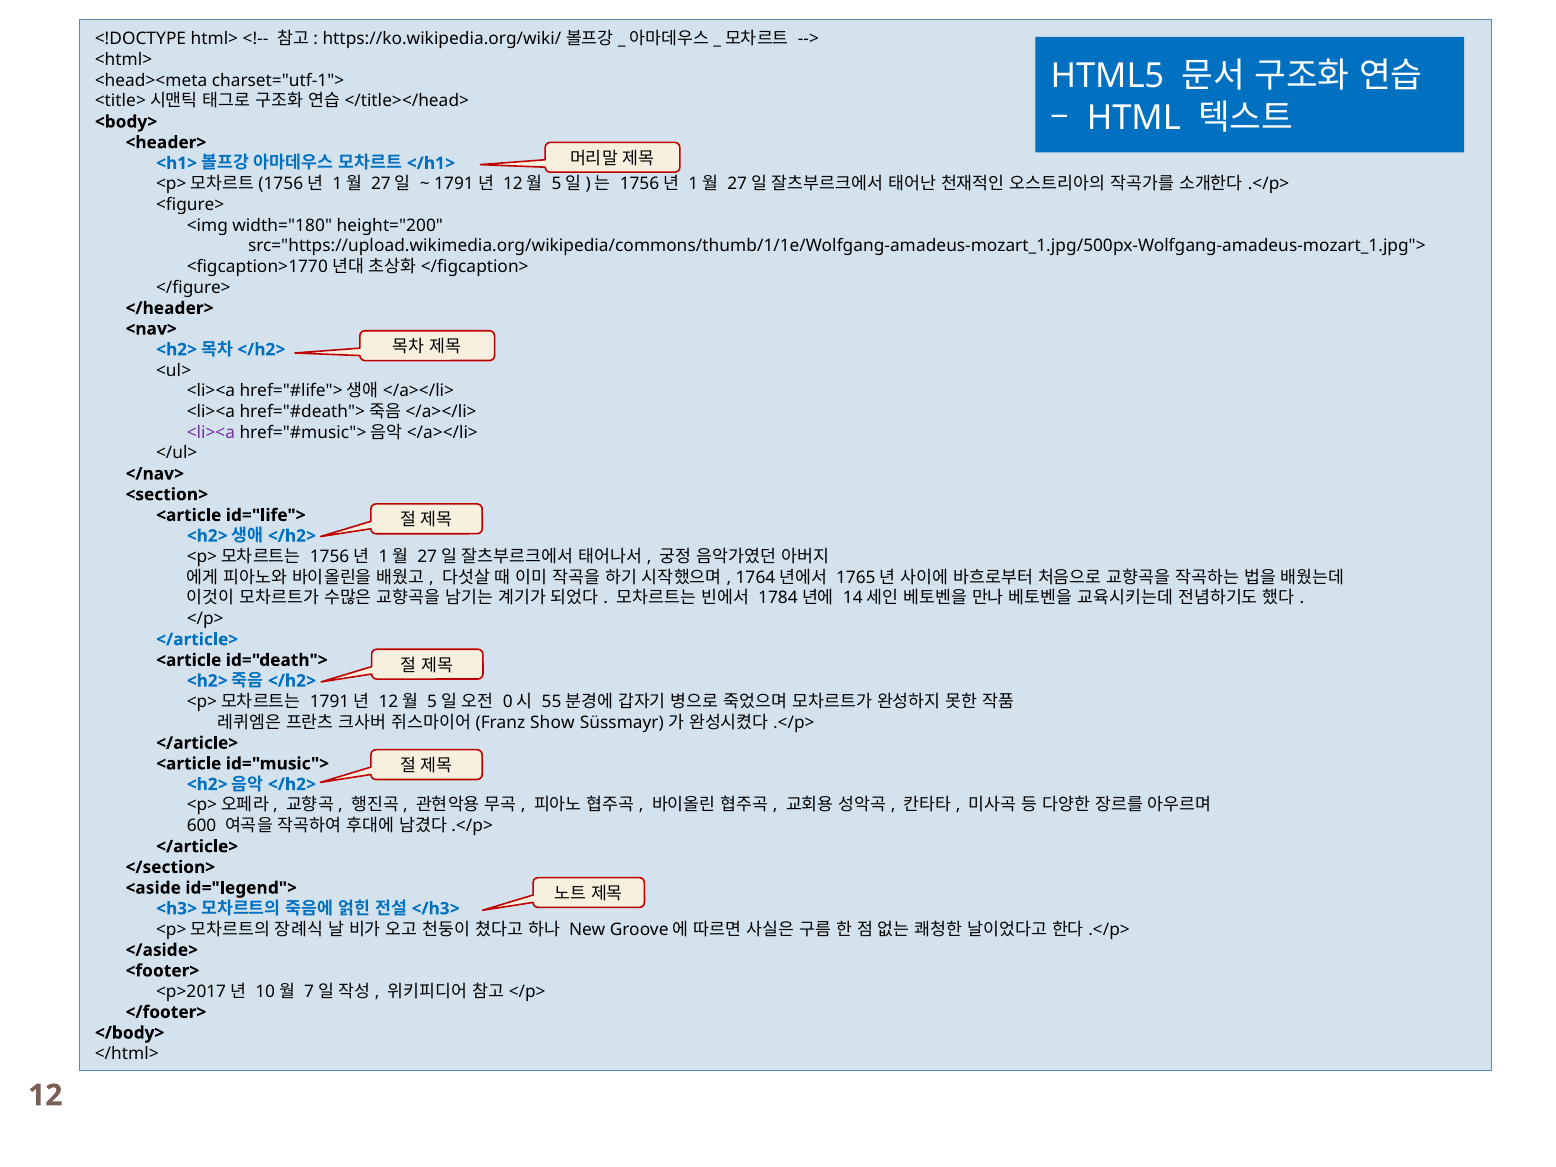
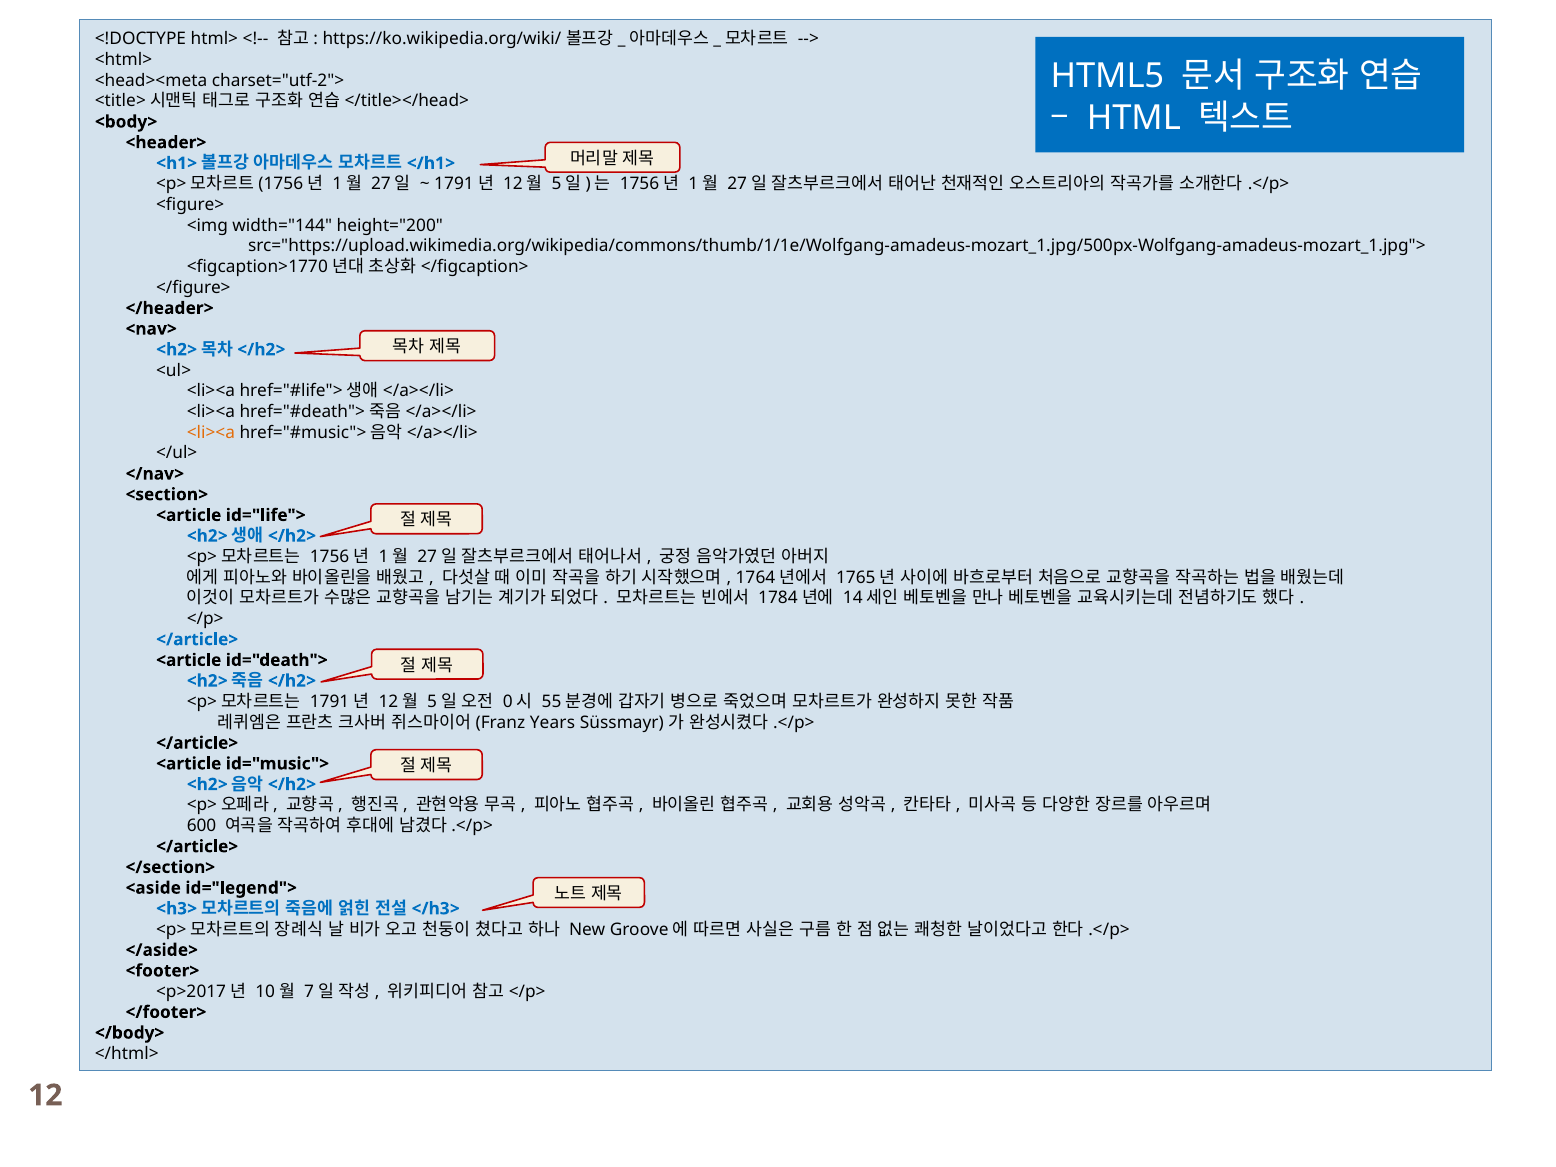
charset="utf-1">: charset="utf-1"> -> charset="utf-2"> (278, 80)
width="180: width="180 -> width="144 (282, 225)
<li><a colour: purple -> orange (211, 432)
Show: Show -> Years (552, 722)
